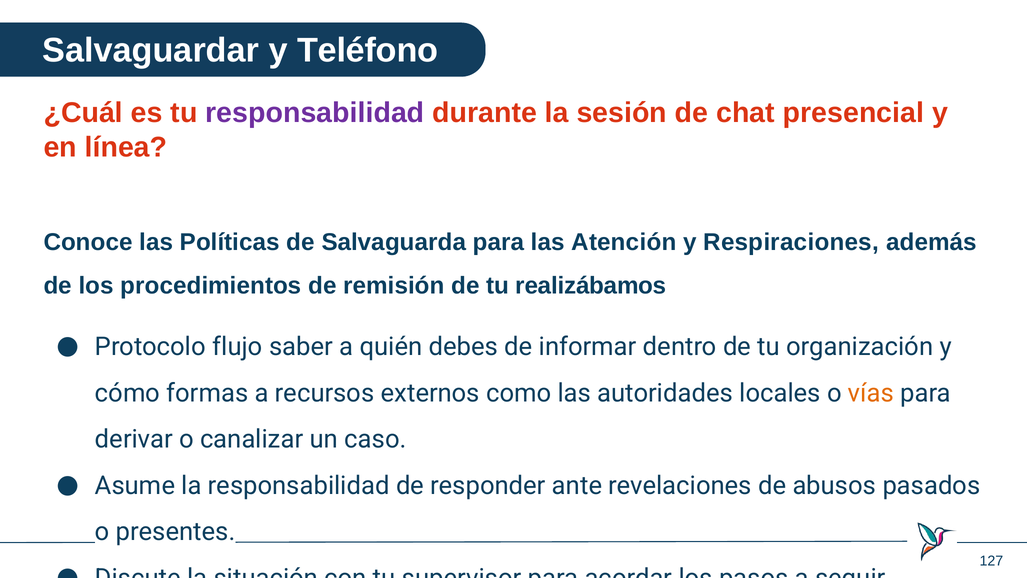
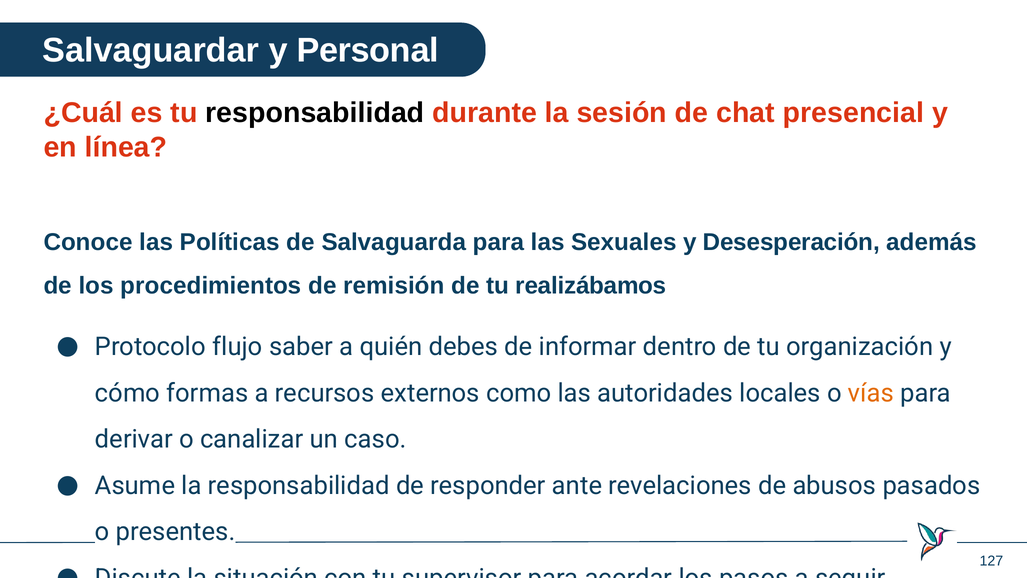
Teléfono: Teléfono -> Personal (368, 50)
responsabilidad colour: purple -> black (315, 113)
Atención: Atención -> Sexuales (624, 242)
Respiraciones: Respiraciones -> Desesperación (791, 242)
